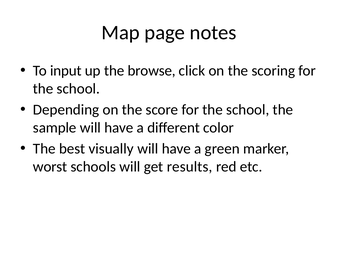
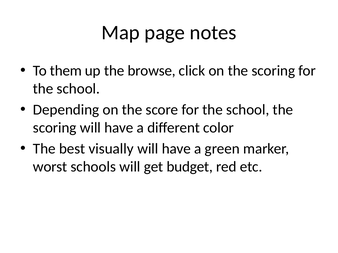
input: input -> them (66, 71)
sample: sample -> scoring (55, 128)
results: results -> budget (190, 167)
